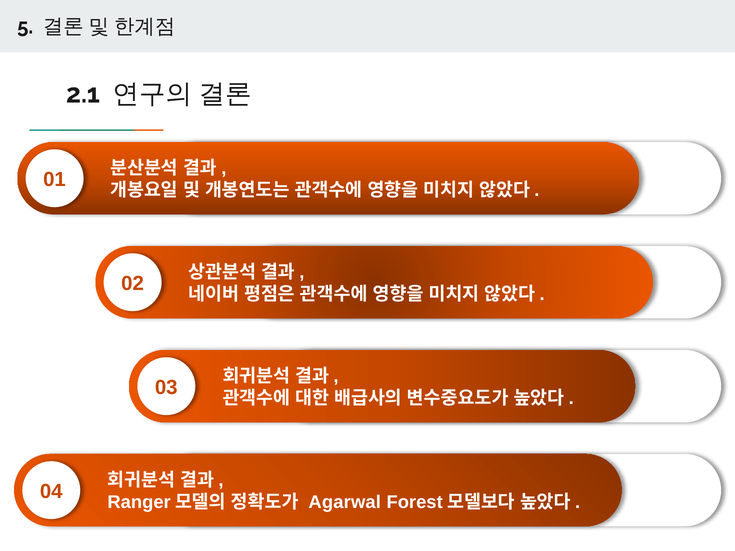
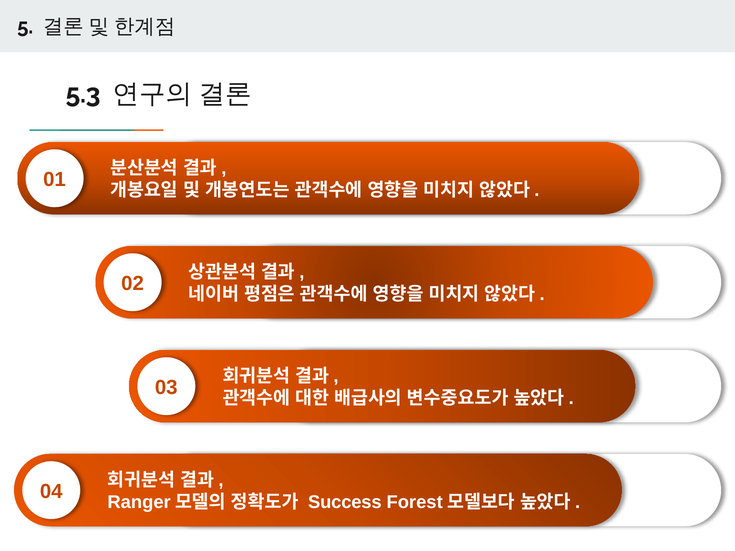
2.1: 2.1 -> 5.3 (83, 94)
Agarwal: Agarwal -> Success (345, 502)
